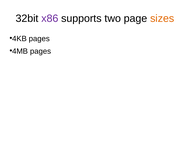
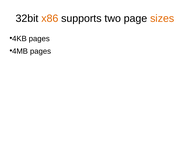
x86 colour: purple -> orange (50, 18)
